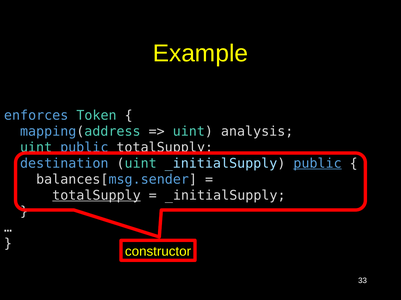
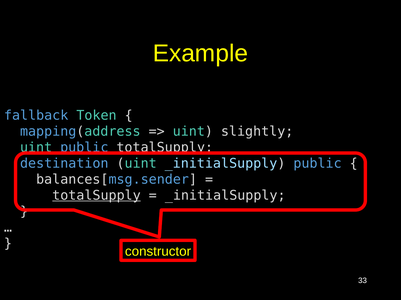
enforces: enforces -> fallback (36, 116)
analysis: analysis -> slightly (257, 132)
public underline: present -> none (318, 164)
